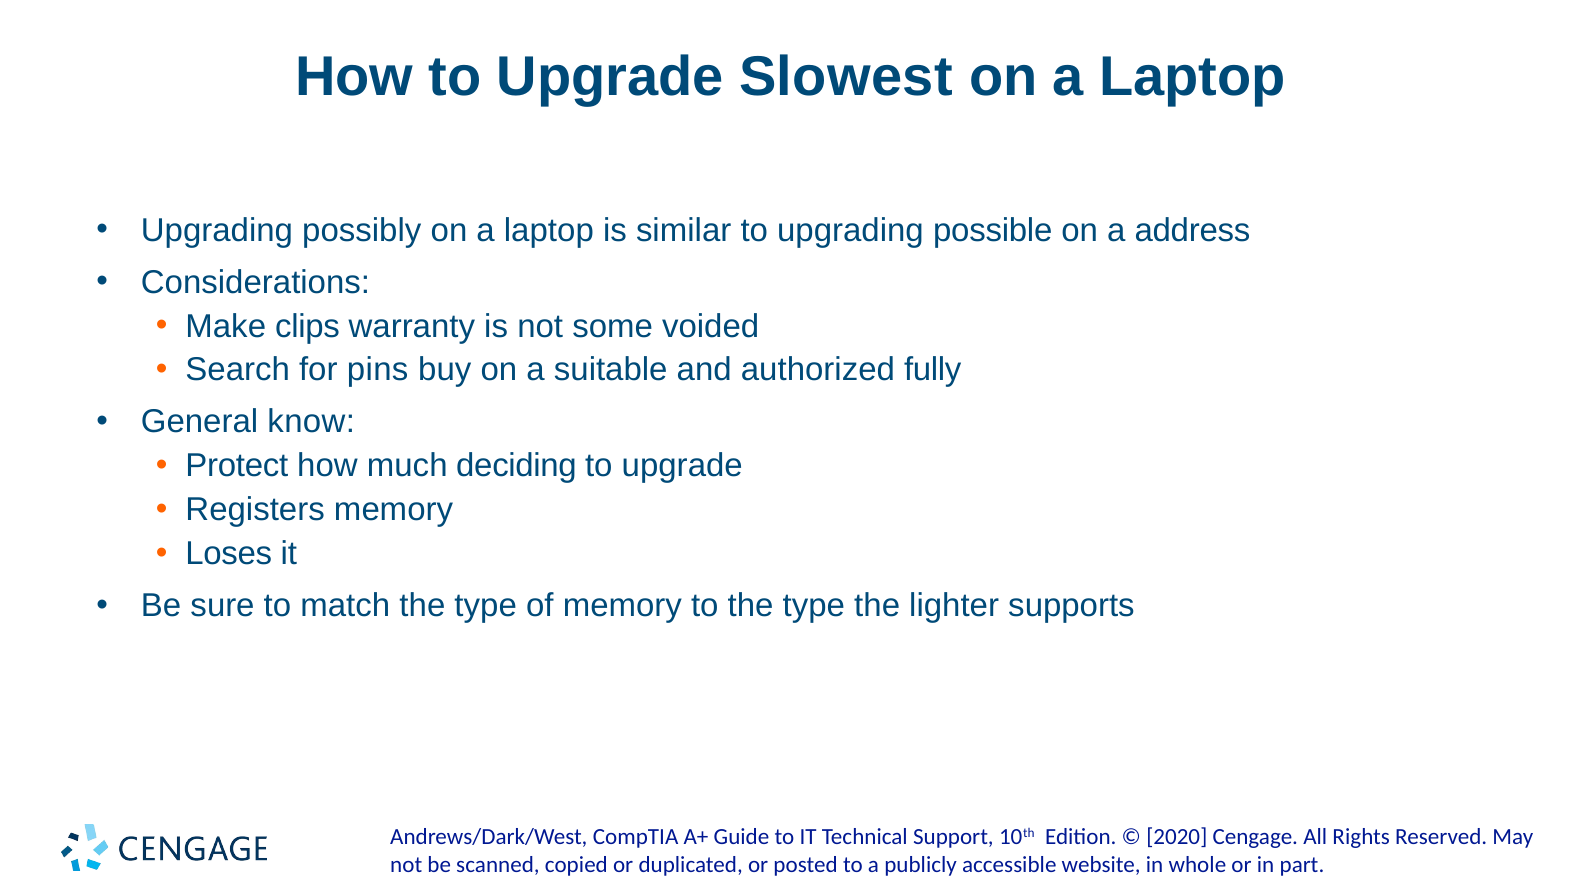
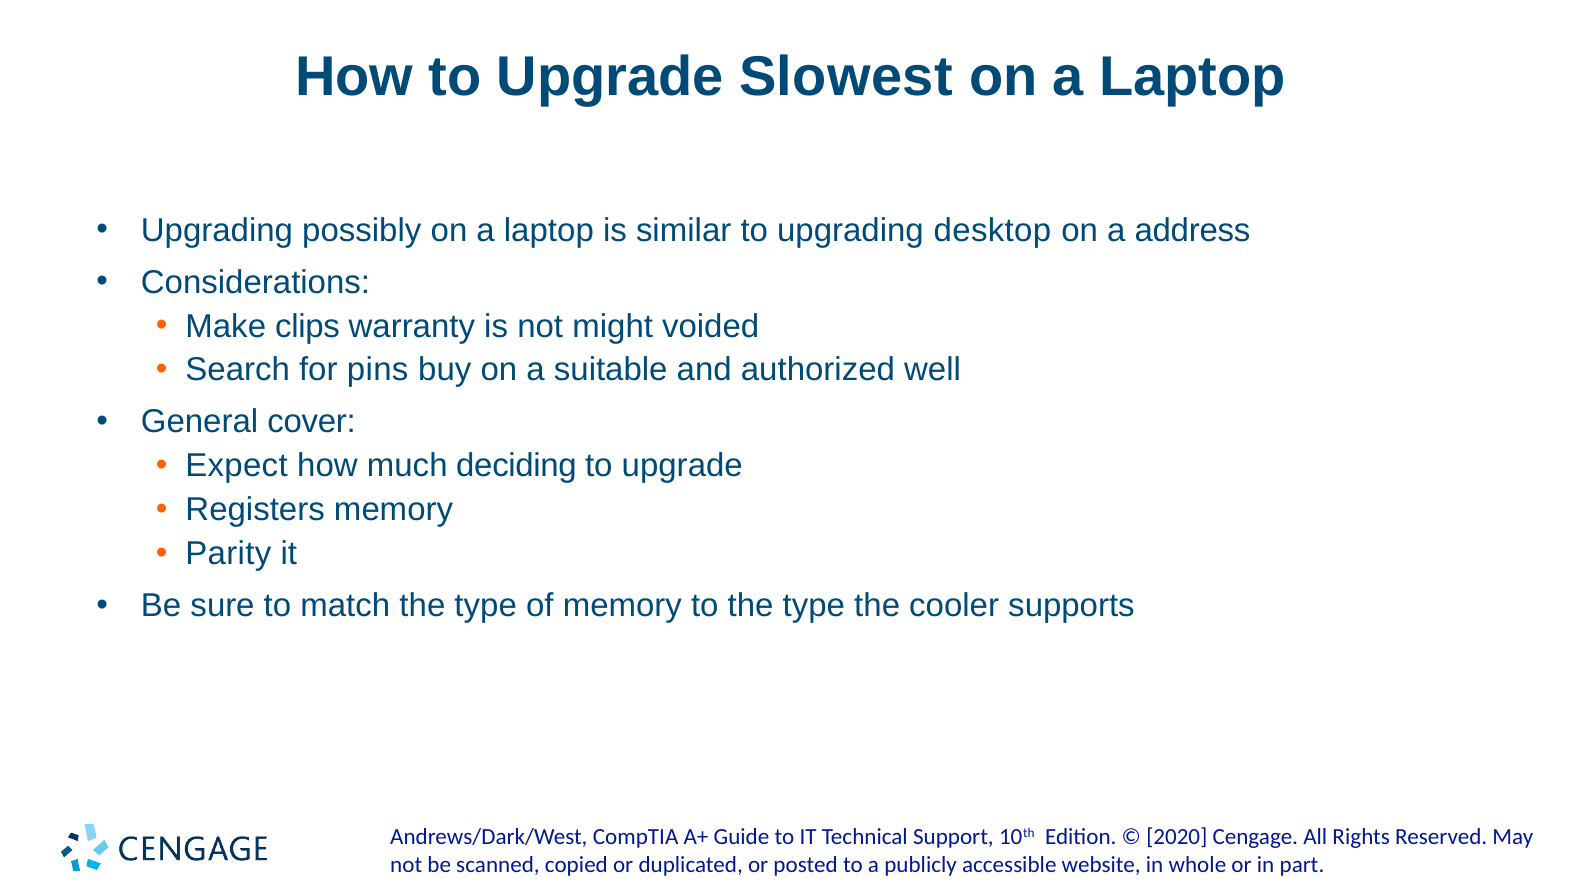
possible: possible -> desktop (992, 230)
some: some -> might (613, 326)
fully: fully -> well (933, 370)
know: know -> cover (312, 422)
Protect: Protect -> Expect (237, 466)
Loses: Loses -> Parity (228, 553)
lighter: lighter -> cooler (954, 606)
